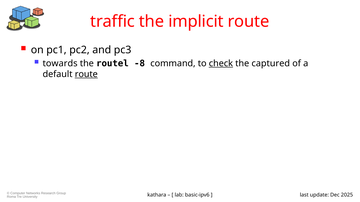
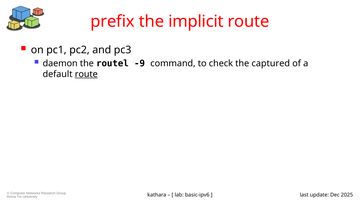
traffic: traffic -> prefix (112, 21)
towards: towards -> daemon (60, 63)
-8: -8 -> -9 (140, 63)
check underline: present -> none (221, 63)
